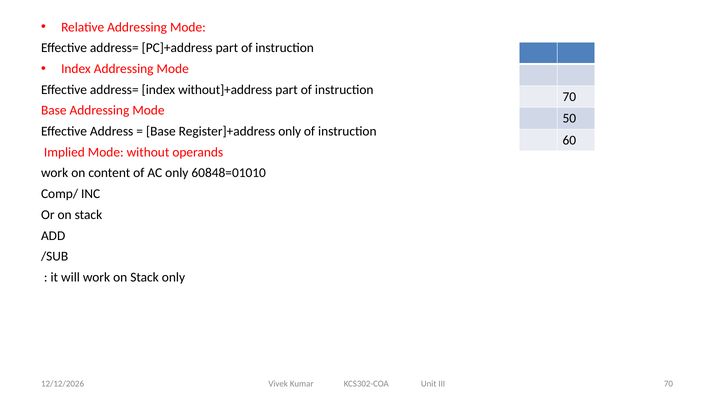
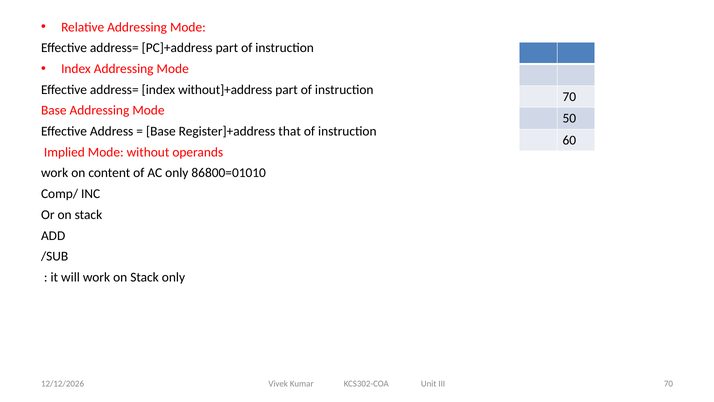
Register]+address only: only -> that (290, 131)
60848=01010: 60848=01010 -> 86800=01010 (229, 173)
